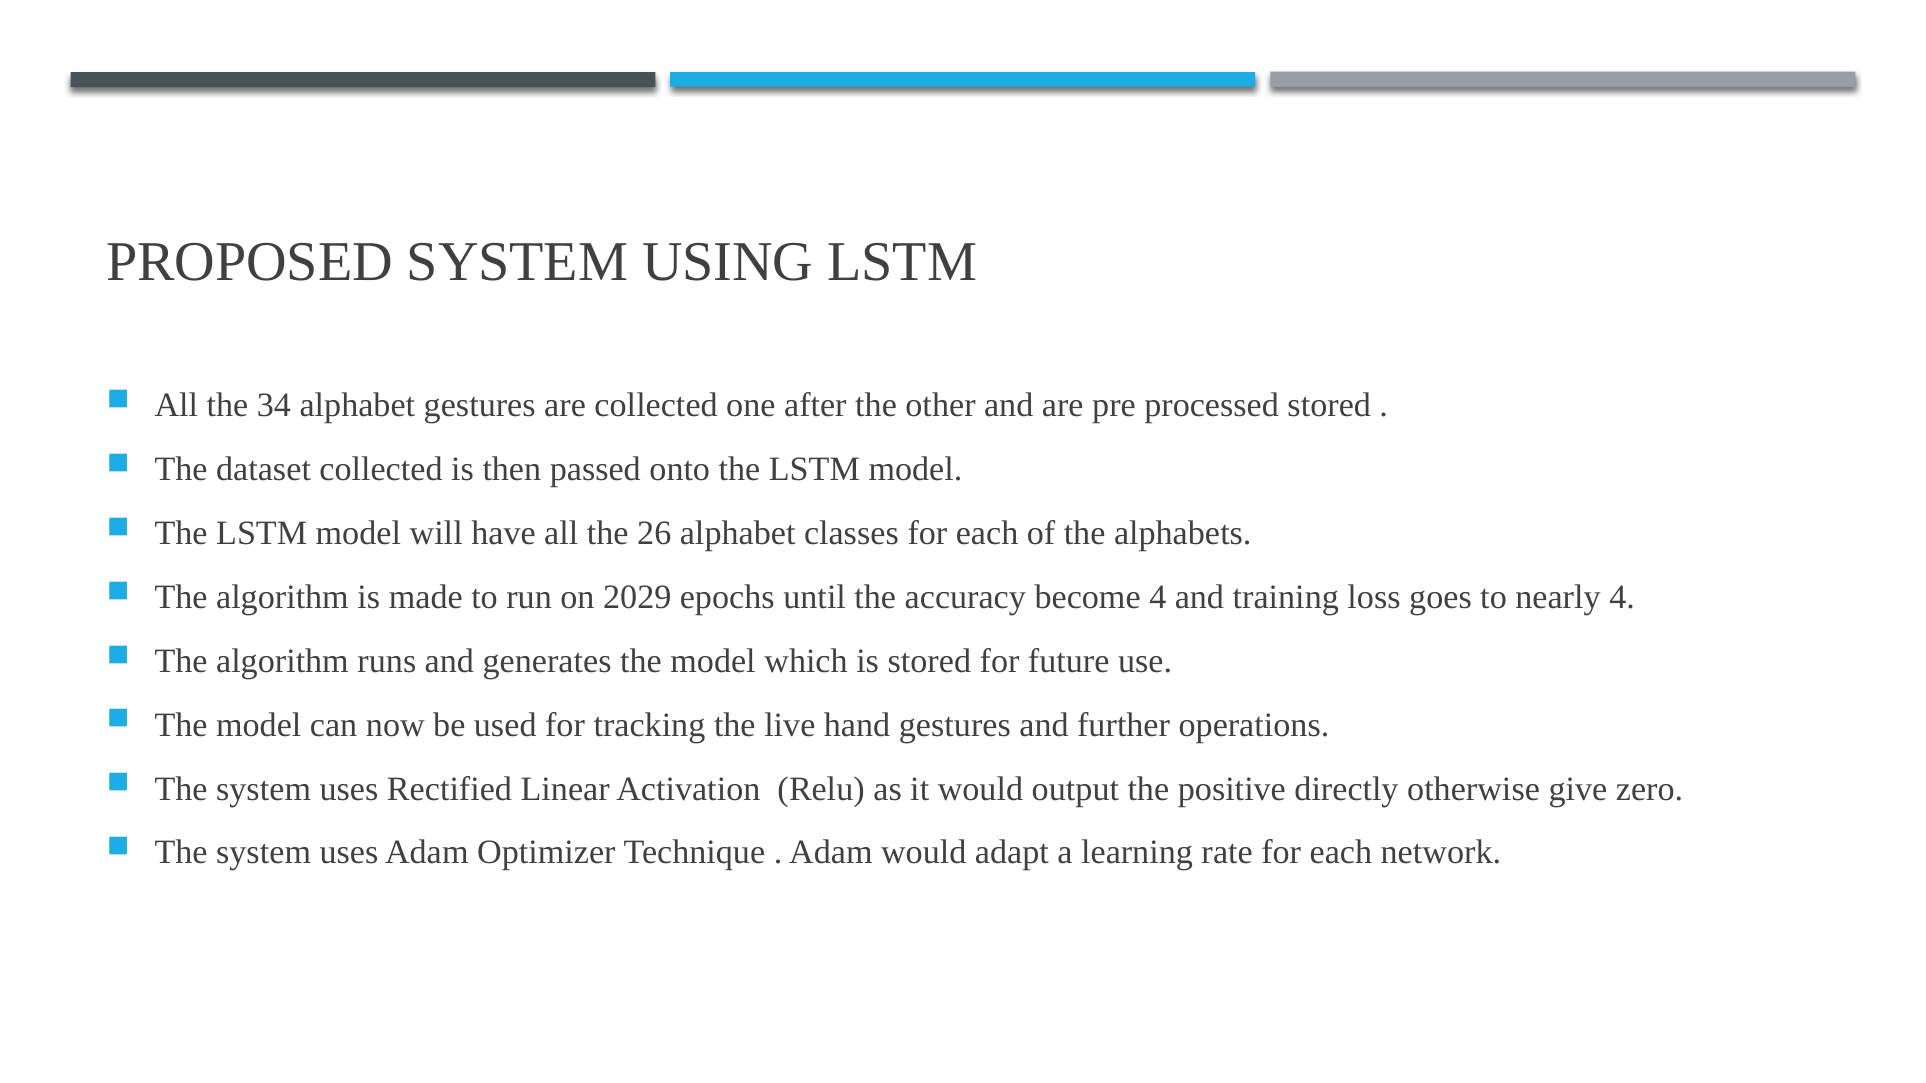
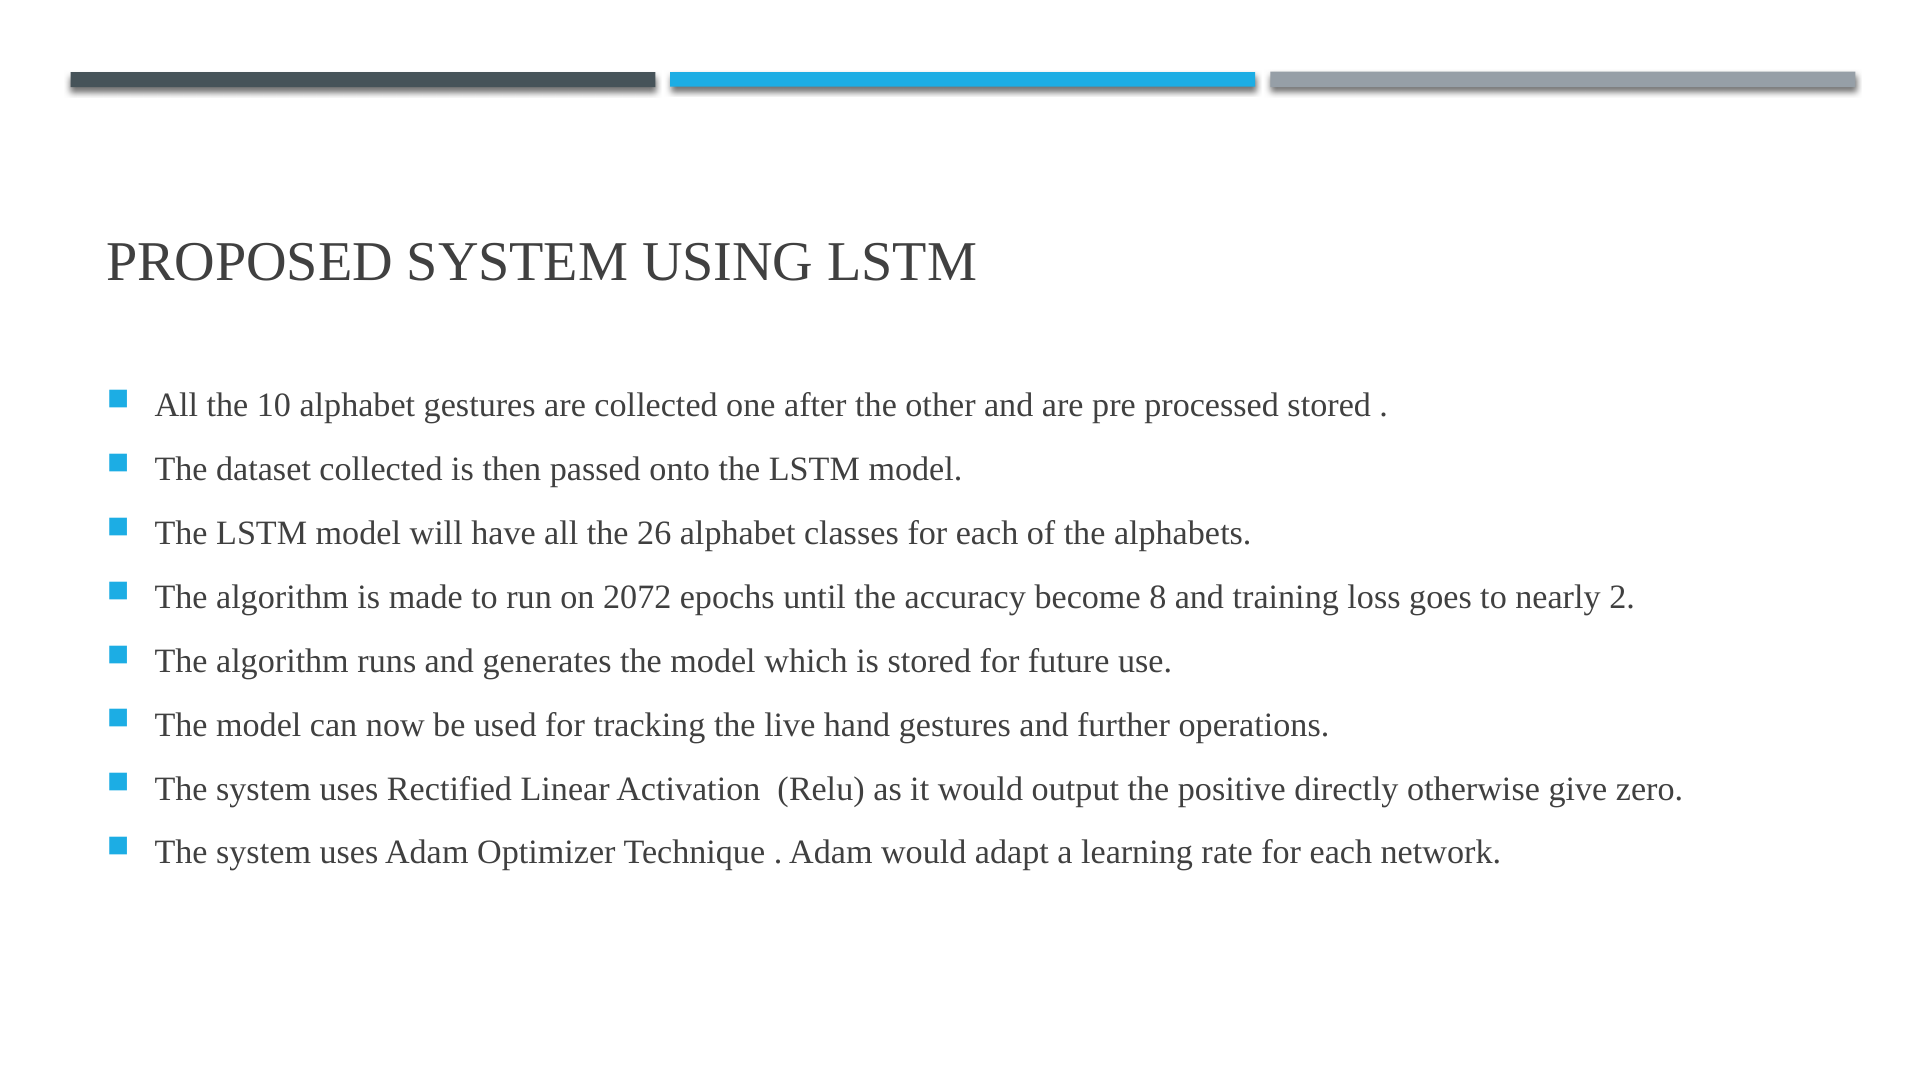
34: 34 -> 10 (274, 406)
2029: 2029 -> 2072 (637, 597)
become 4: 4 -> 8 (1158, 597)
nearly 4: 4 -> 2 (1622, 597)
